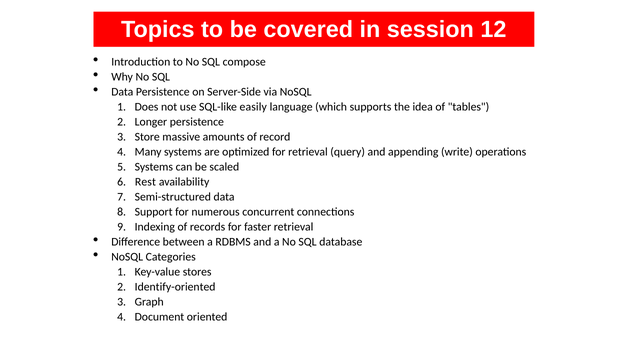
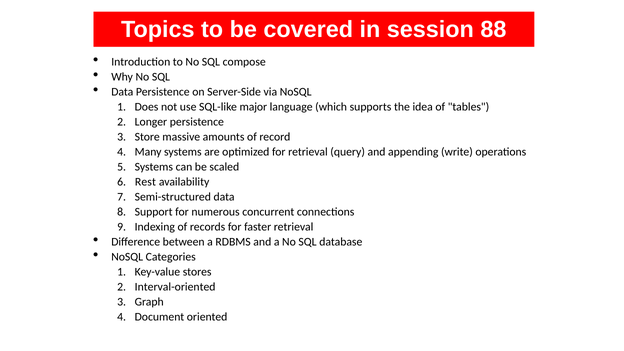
12: 12 -> 88 (493, 30)
easily: easily -> major (253, 107)
Identify-oriented: Identify-oriented -> Interval-oriented (175, 287)
